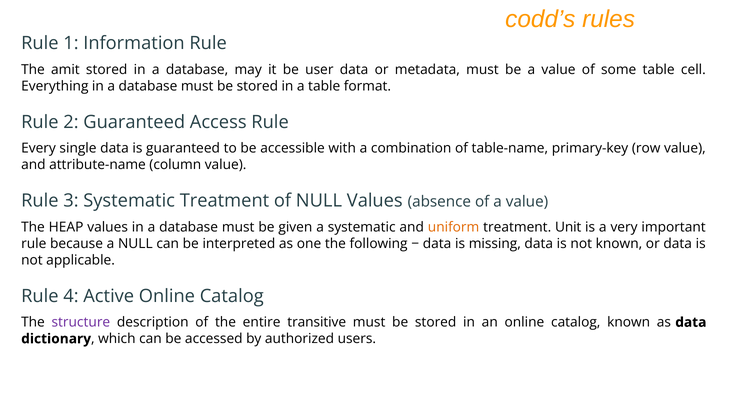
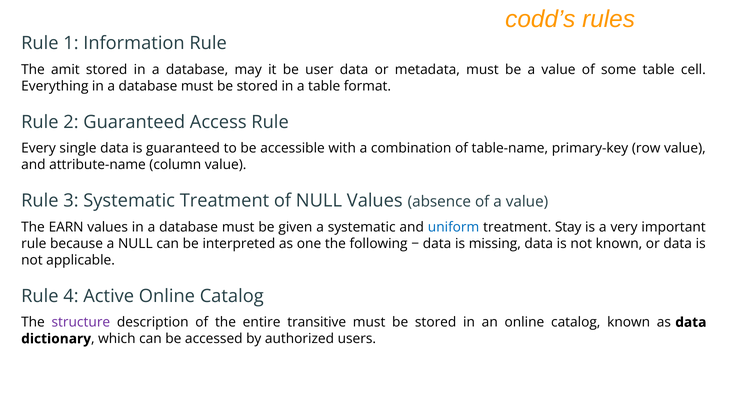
HEAP: HEAP -> EARN (66, 227)
uniform colour: orange -> blue (454, 227)
Unit: Unit -> Stay (568, 227)
